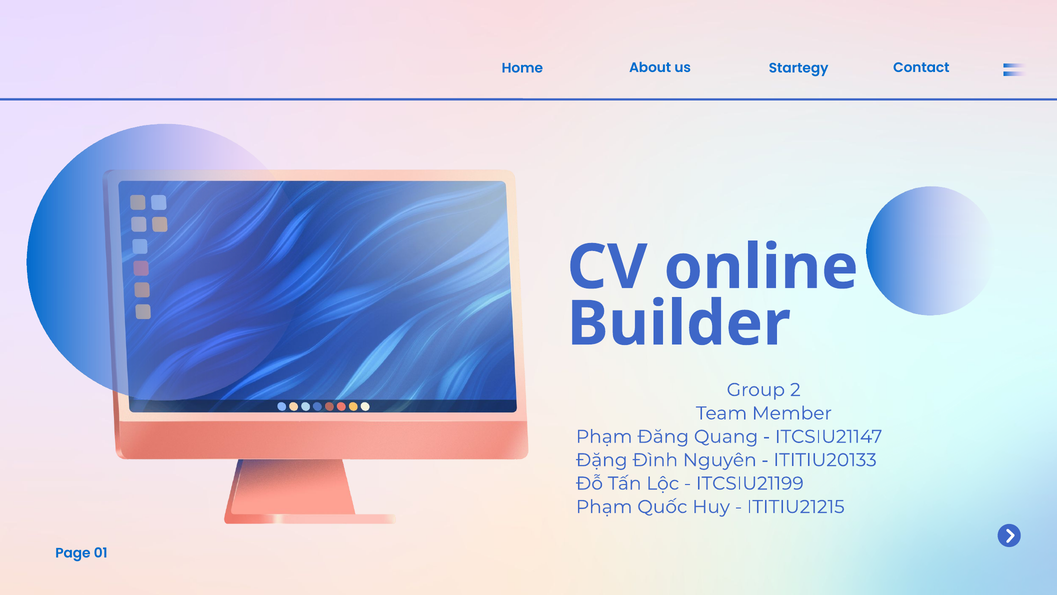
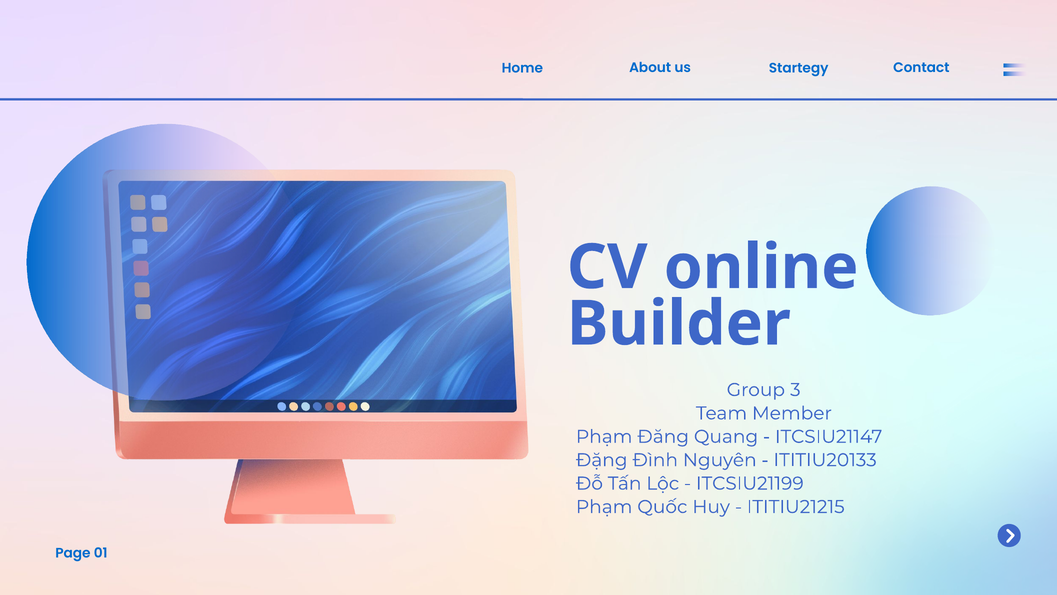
2: 2 -> 3 (795, 390)
